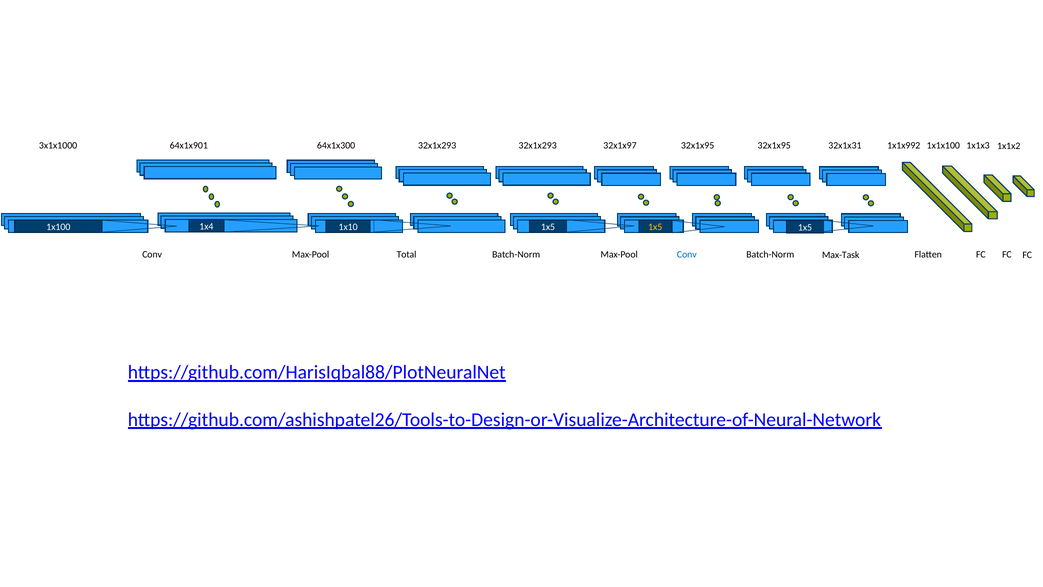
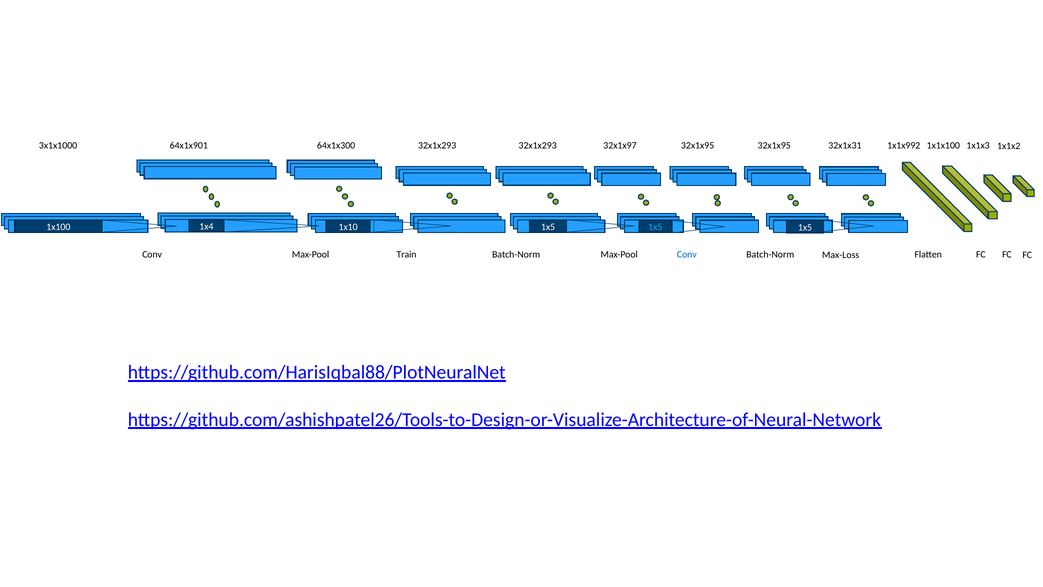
1x5 colour: yellow -> light blue (655, 227)
Total: Total -> Train (407, 254)
Max-Task: Max-Task -> Max-Loss (841, 255)
